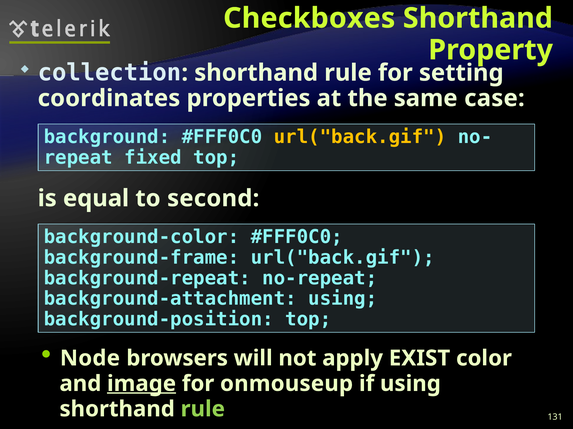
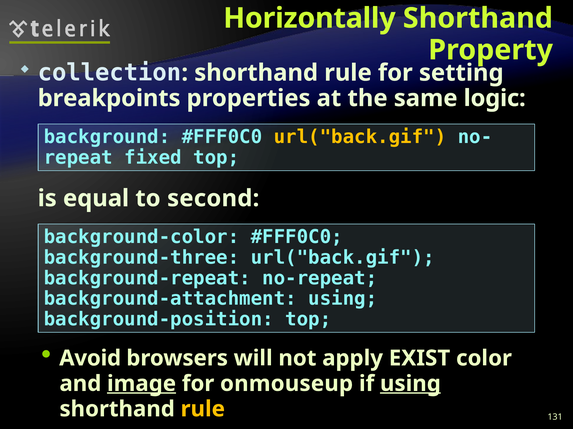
Checkboxes: Checkboxes -> Horizontally (309, 18)
coordinates: coordinates -> breakpoints (109, 98)
case: case -> logic (495, 98)
background-frame: background-frame -> background-three (142, 258)
Node: Node -> Avoid (90, 359)
using underline: none -> present (410, 384)
rule colour: light green -> yellow (203, 410)
